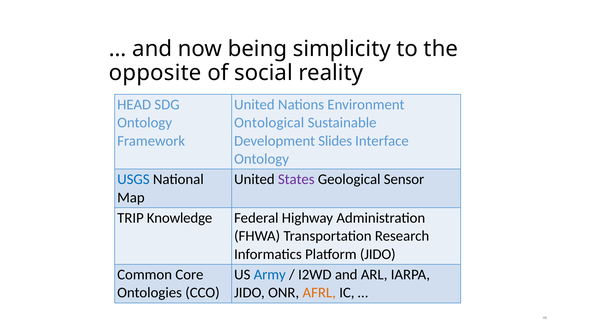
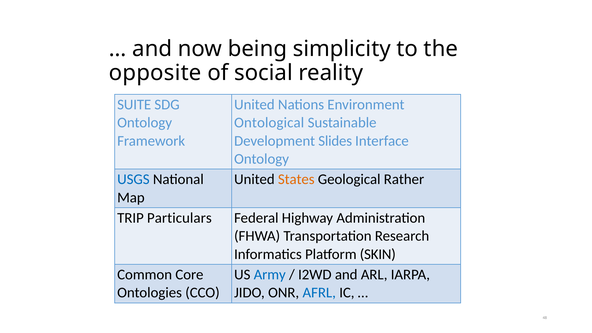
HEAD: HEAD -> SUITE (134, 105)
States colour: purple -> orange (296, 179)
Sensor: Sensor -> Rather (404, 179)
Knowledge: Knowledge -> Particulars (179, 218)
Platform JIDO: JIDO -> SKIN (378, 254)
AFRL colour: orange -> blue (319, 293)
